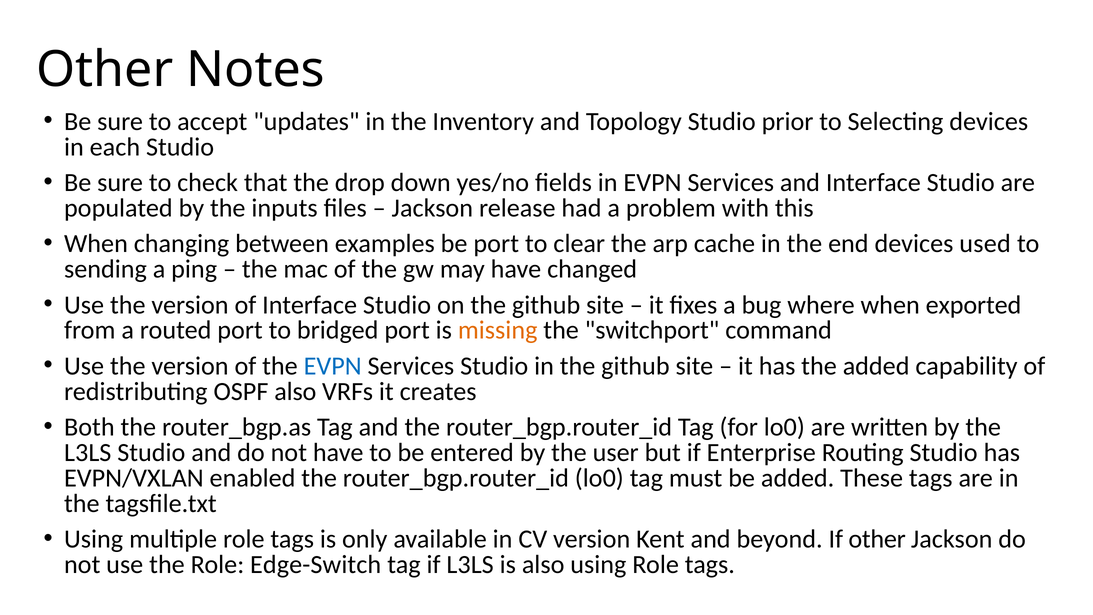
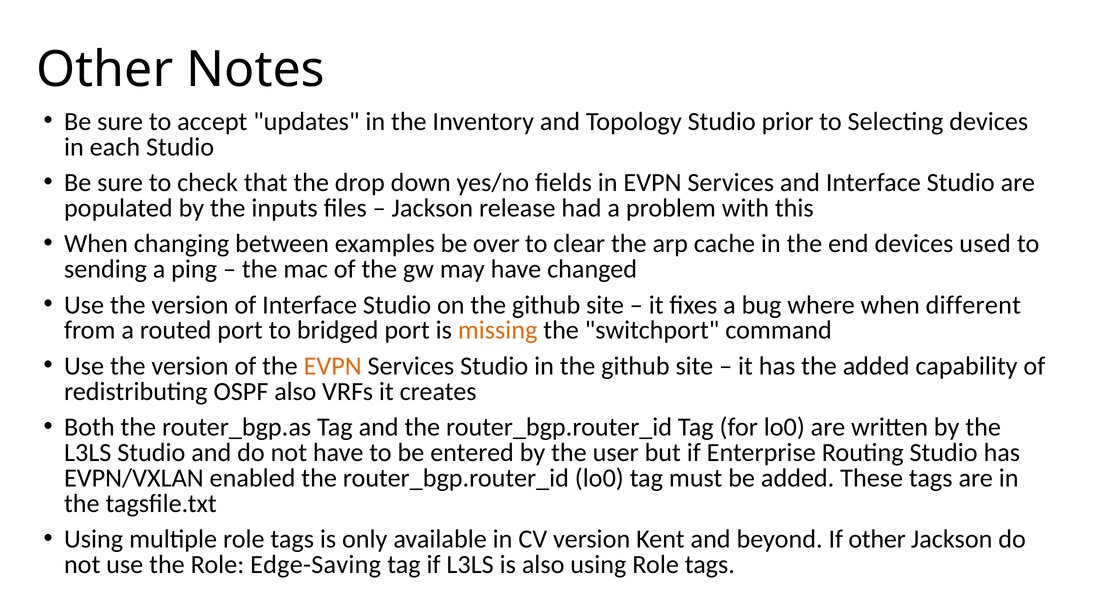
be port: port -> over (496, 244)
exported: exported -> different (973, 305)
EVPN colour: blue -> orange (333, 366)
Edge-Switch: Edge-Switch -> Edge-Saving (316, 564)
